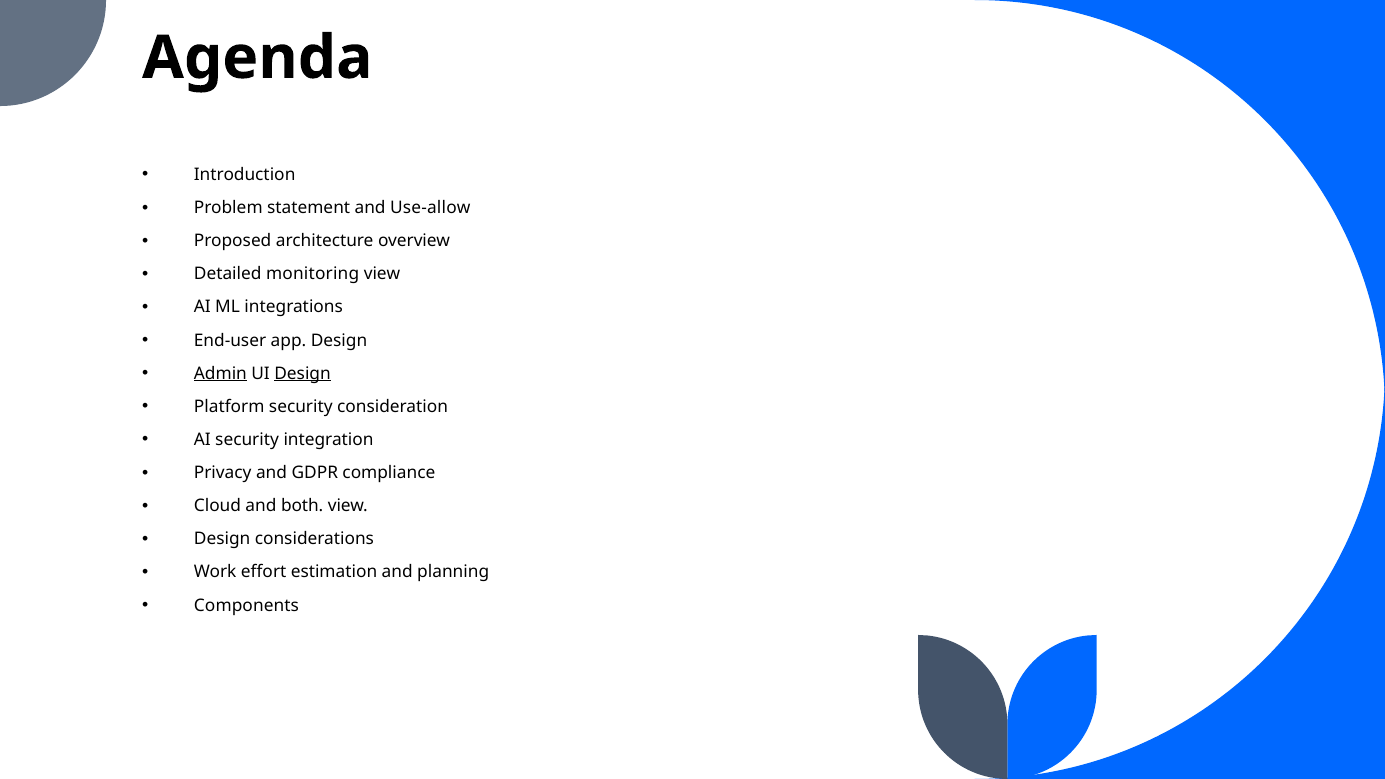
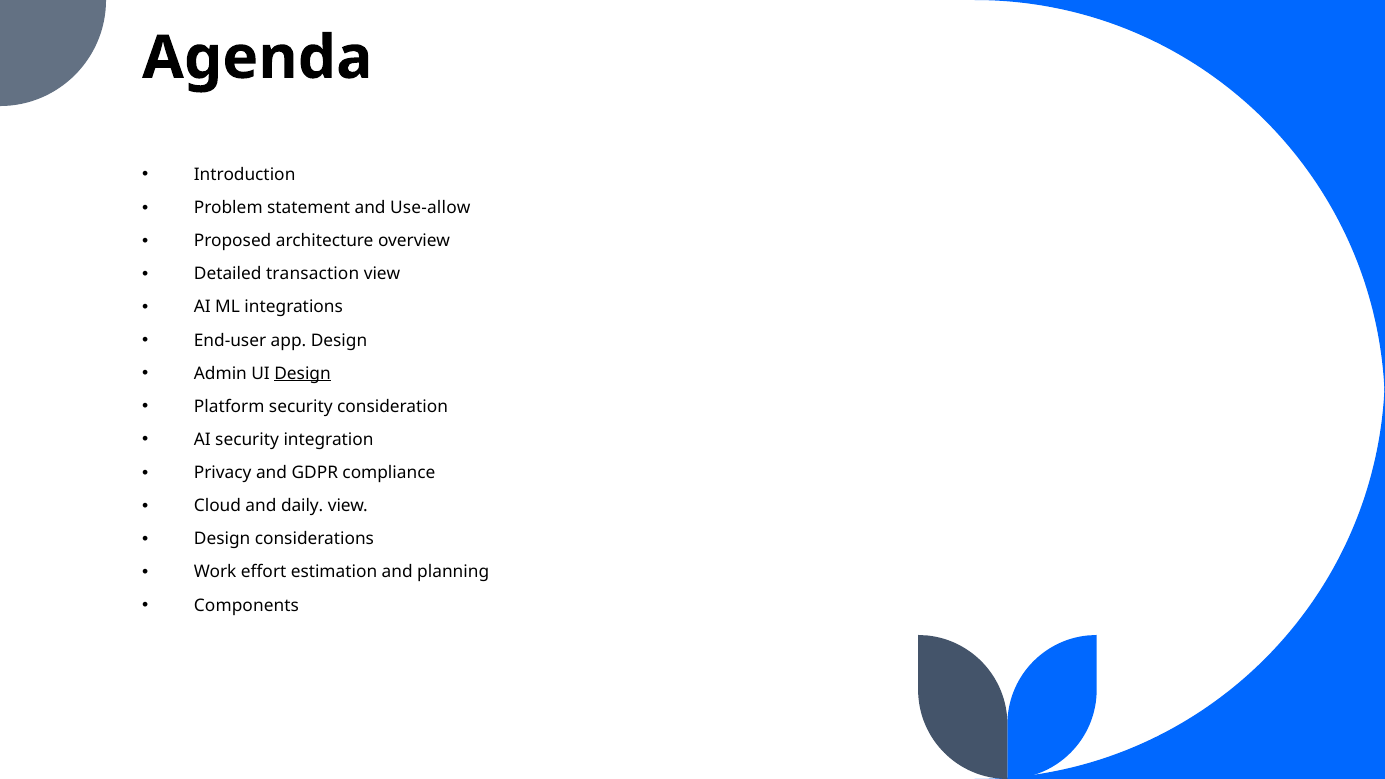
monitoring: monitoring -> transaction (313, 274)
Admin underline: present -> none (220, 374)
both: both -> daily (302, 506)
